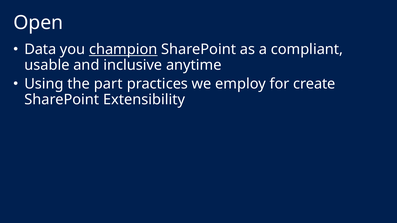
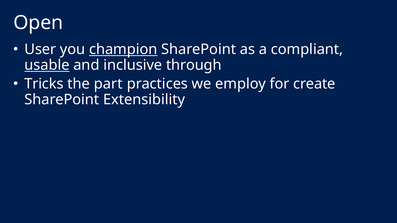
Data: Data -> User (40, 49)
usable underline: none -> present (47, 65)
anytime: anytime -> through (194, 65)
Using: Using -> Tricks (44, 84)
